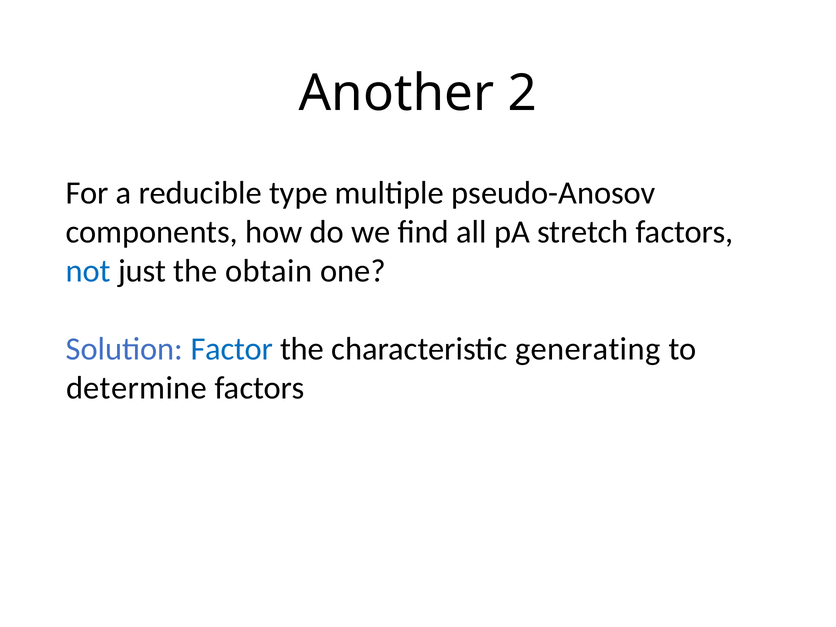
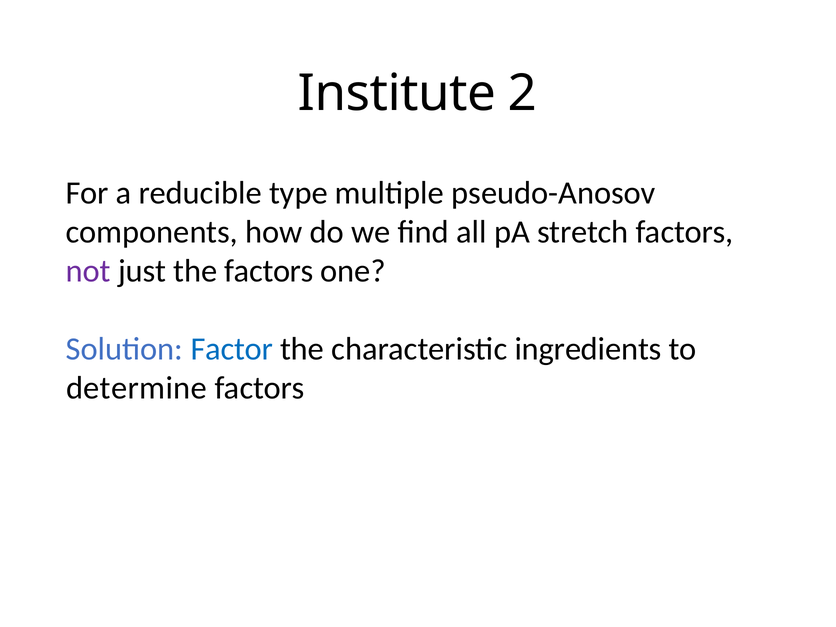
Another: Another -> Institute (397, 94)
not colour: blue -> purple (88, 271)
the obtain: obtain -> factors (269, 271)
generating: generating -> ingredients (588, 349)
